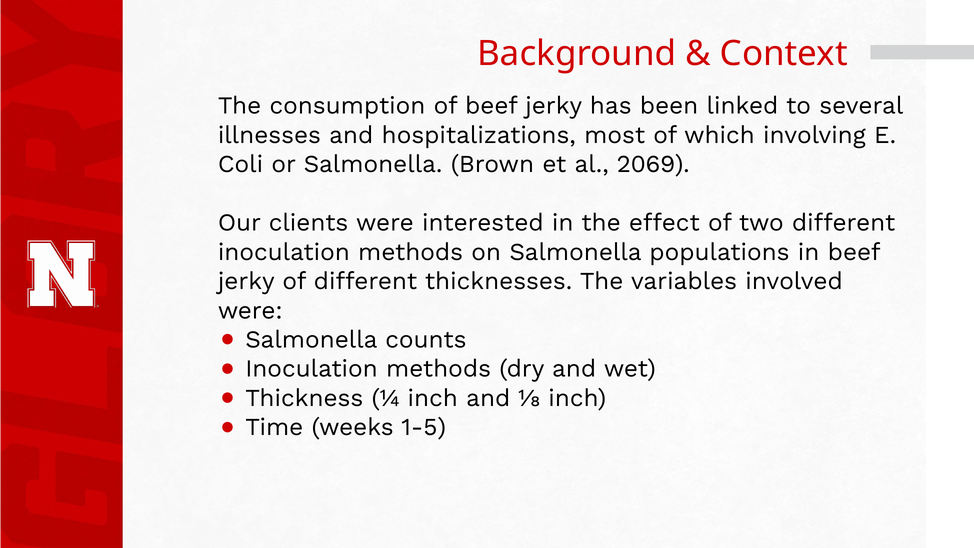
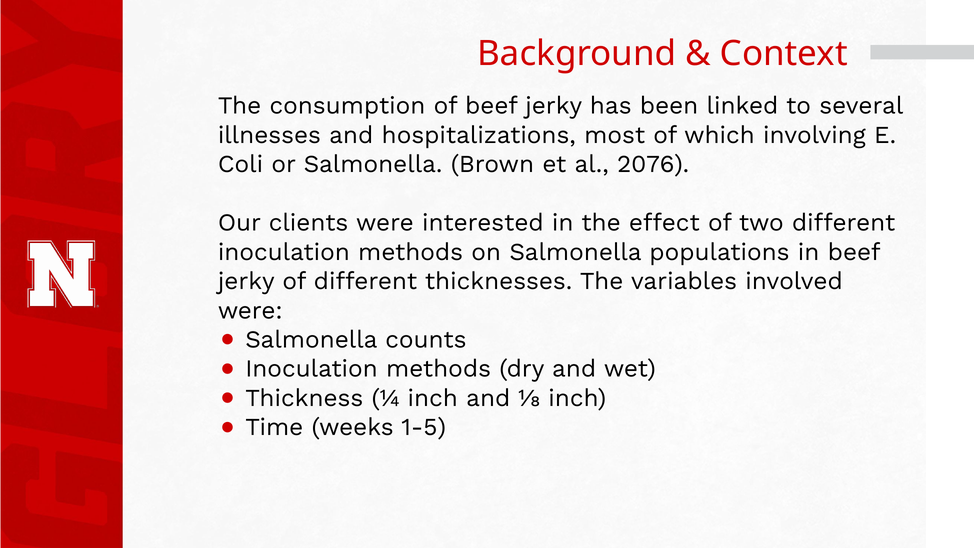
2069: 2069 -> 2076 (653, 164)
